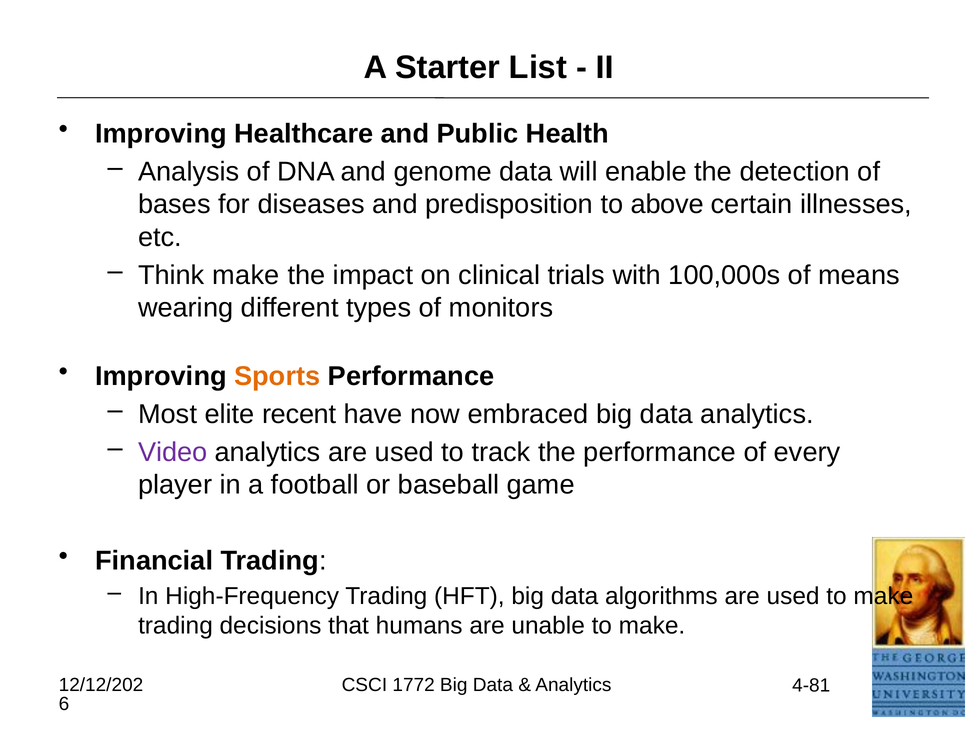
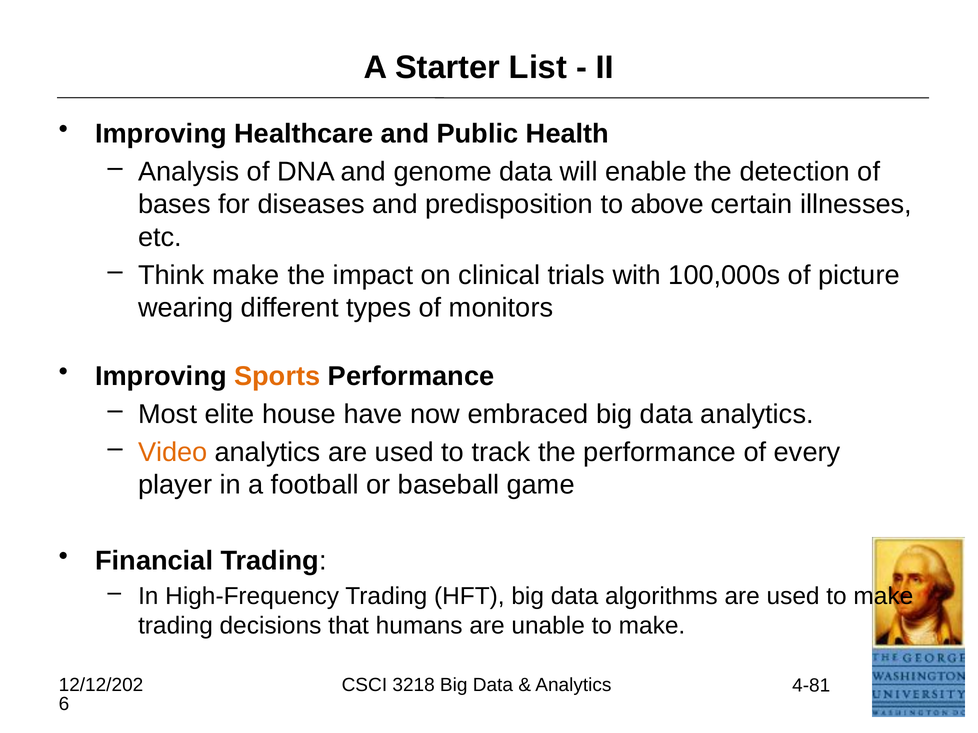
means: means -> picture (859, 275)
recent: recent -> house (299, 414)
Video colour: purple -> orange (173, 452)
1772: 1772 -> 3218 (414, 686)
